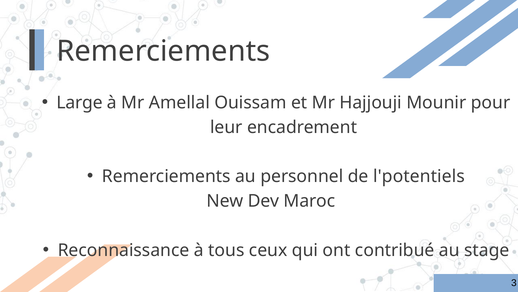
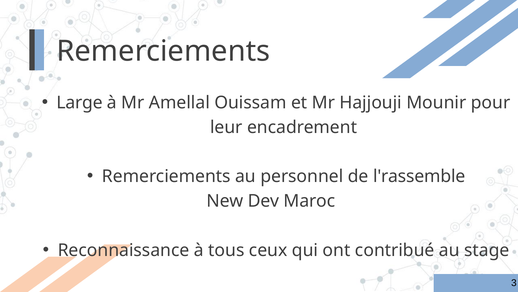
l'potentiels: l'potentiels -> l'rassemble (419, 176)
